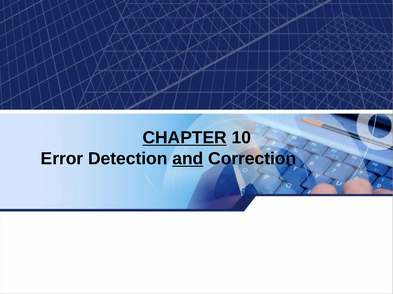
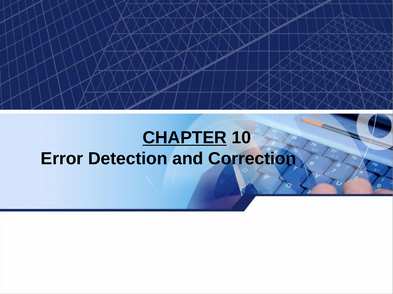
and underline: present -> none (188, 159)
